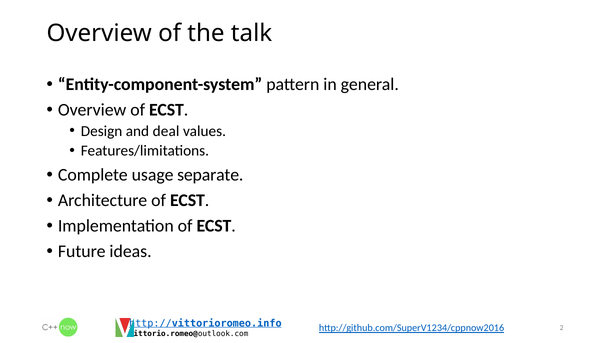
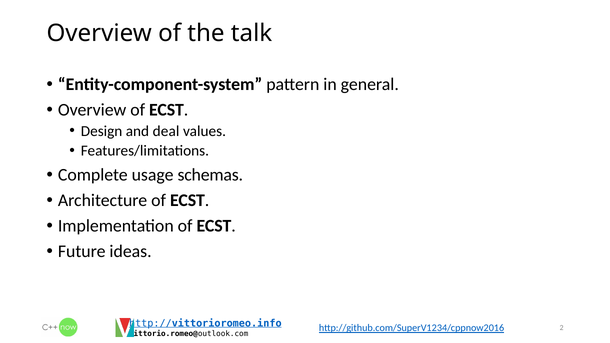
separate: separate -> schemas (210, 175)
